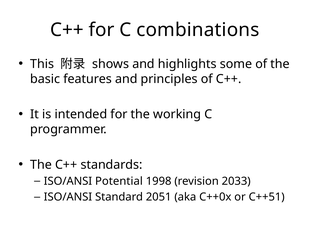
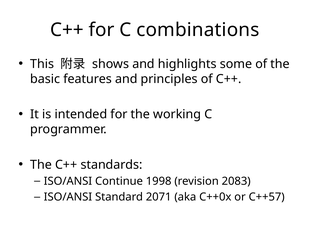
Potential: Potential -> Continue (119, 182)
2033: 2033 -> 2083 (236, 182)
2051: 2051 -> 2071 (159, 197)
C++51: C++51 -> C++57 (267, 197)
